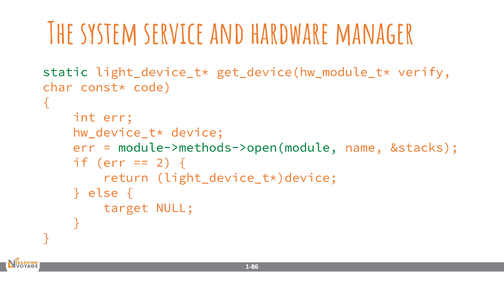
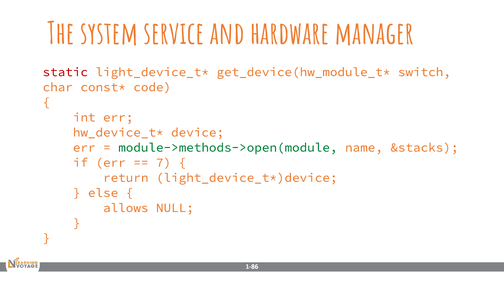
static colour: green -> red (65, 72)
verify: verify -> switch (424, 72)
2: 2 -> 7 (164, 163)
target: target -> allows (126, 208)
